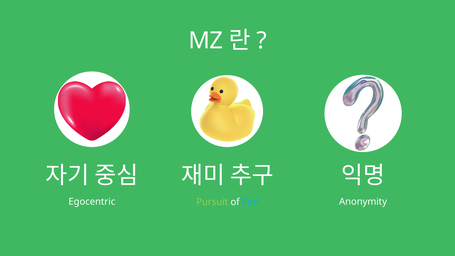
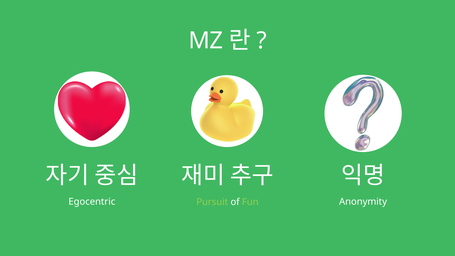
Fun colour: light blue -> light green (250, 202)
